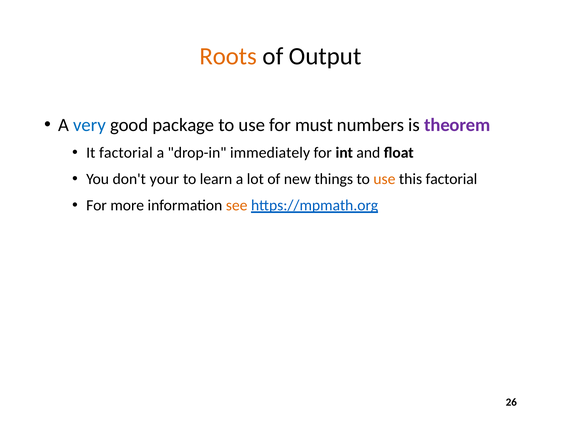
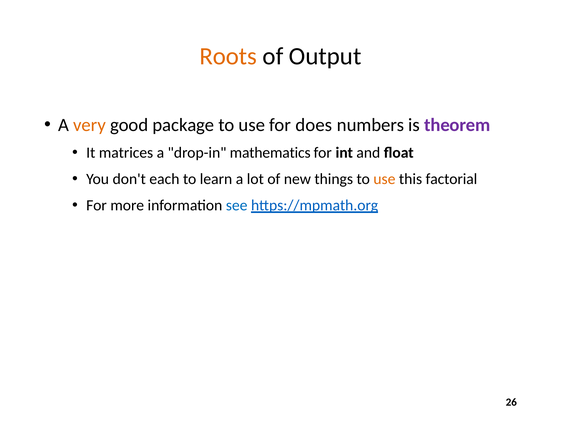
very colour: blue -> orange (89, 125)
must: must -> does (314, 125)
It factorial: factorial -> matrices (126, 153)
immediately: immediately -> mathematics (270, 153)
your: your -> each (164, 179)
see colour: orange -> blue (237, 205)
